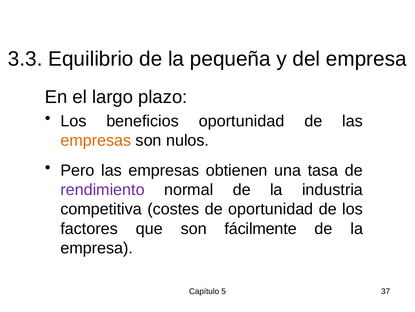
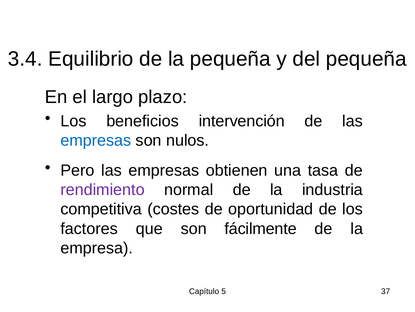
3.3: 3.3 -> 3.4 (25, 59)
del empresa: empresa -> pequeña (366, 59)
beneficios oportunidad: oportunidad -> intervención (242, 121)
empresas colour: orange -> blue (96, 140)
